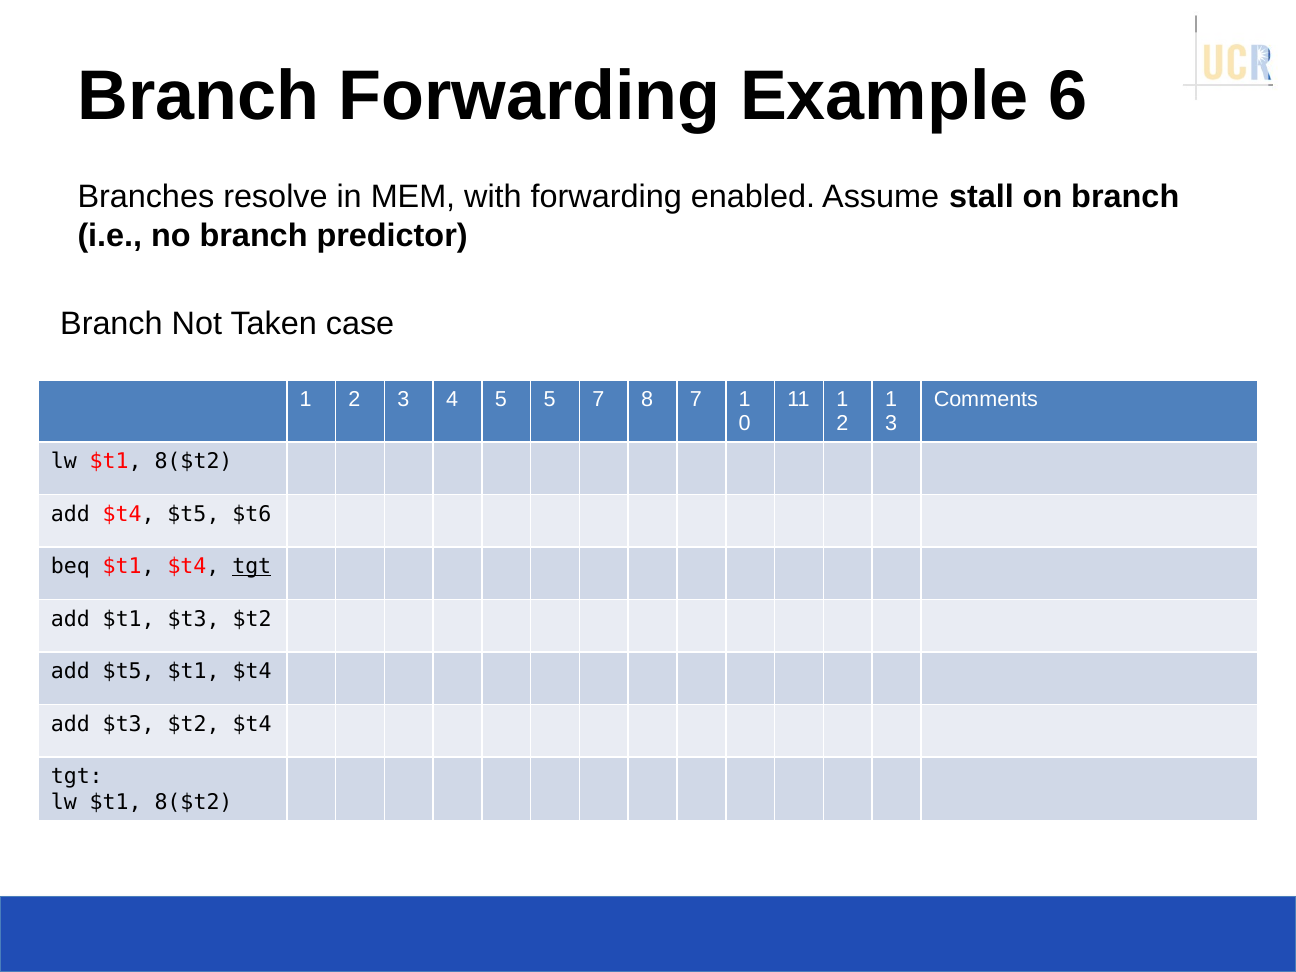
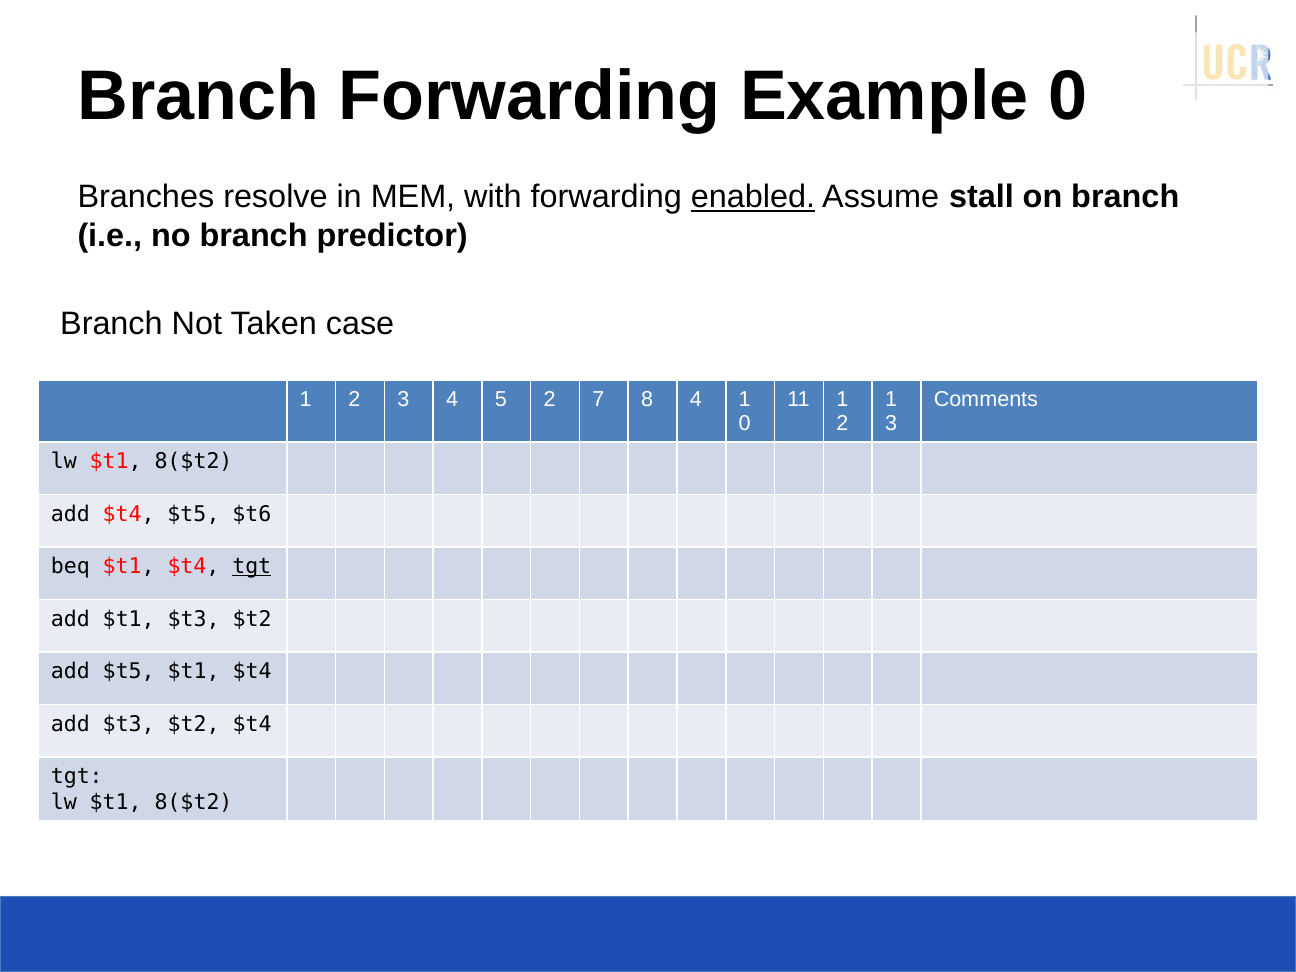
Example 6: 6 -> 0 (1068, 97)
enabled underline: none -> present (753, 197)
5 5: 5 -> 2 (550, 400)
8 7: 7 -> 4 (696, 400)
